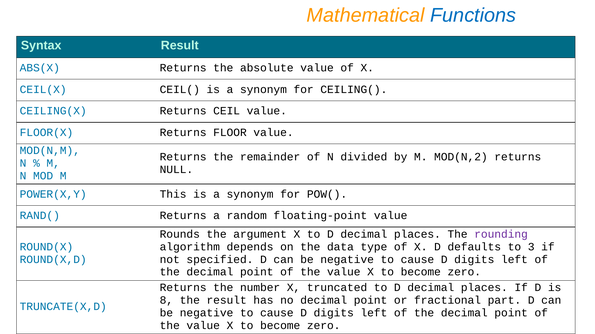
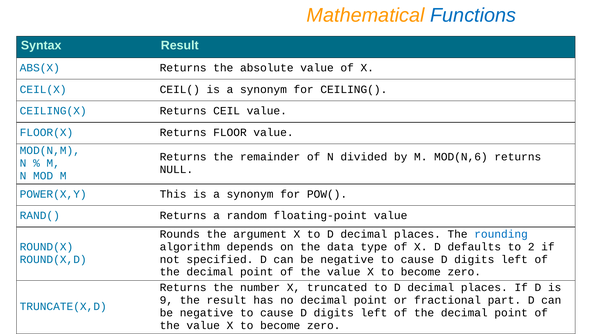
MOD(N,2: MOD(N,2 -> MOD(N,6 (461, 157)
rounding colour: purple -> blue (501, 235)
3: 3 -> 2 (531, 247)
8: 8 -> 9 (166, 301)
